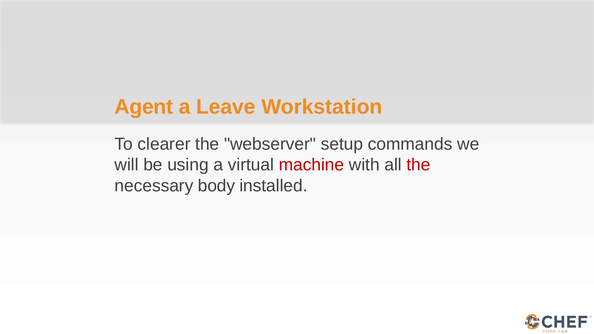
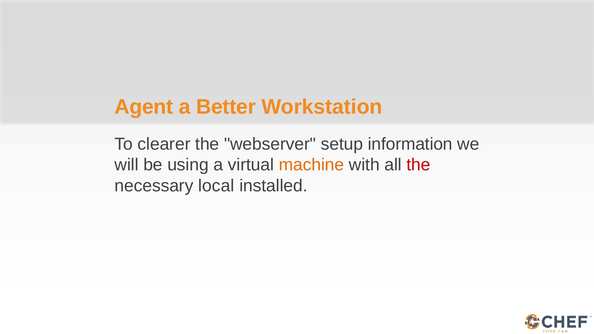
Leave: Leave -> Better (226, 107)
commands: commands -> information (410, 144)
machine colour: red -> orange (311, 165)
body: body -> local (216, 186)
